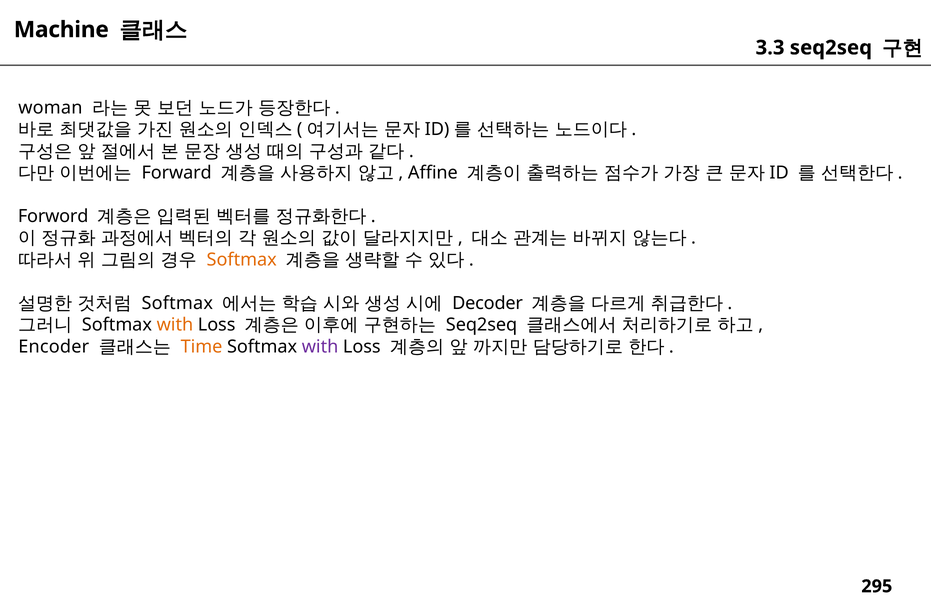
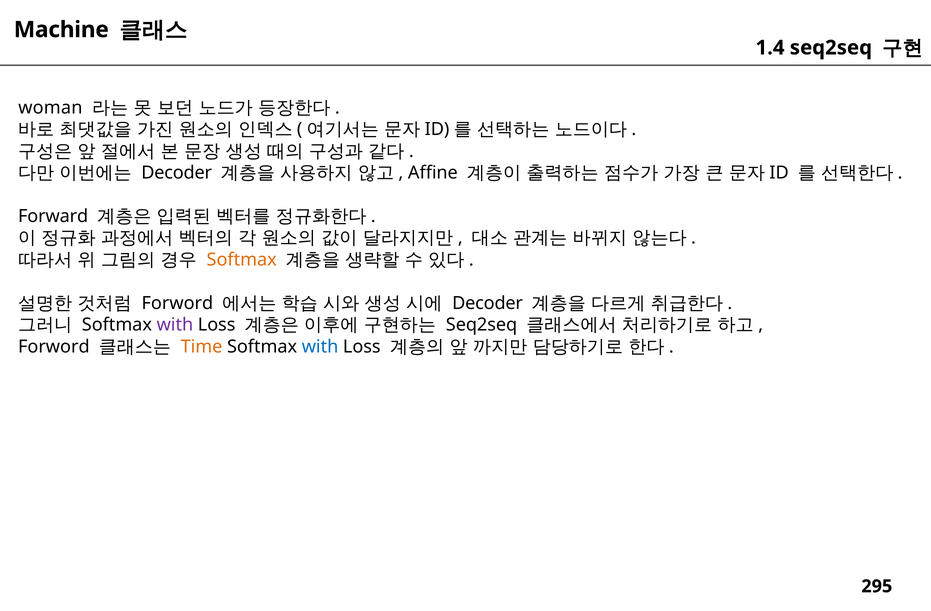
3.3: 3.3 -> 1.4 (770, 48)
Forward: Forward -> Decoder (177, 173)
Forword: Forword -> Forward (53, 216)
Softmax: Softmax -> Forword (177, 303)
with colour: orange -> purple (175, 325)
Encoder: Encoder -> Forword (54, 347)
with colour: purple -> blue (320, 347)
